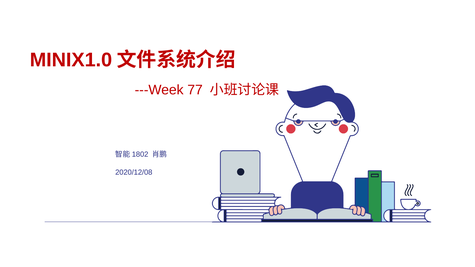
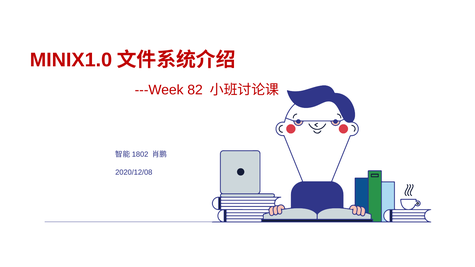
77: 77 -> 82 (195, 90)
